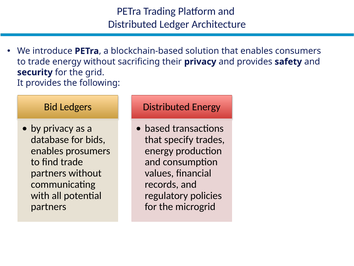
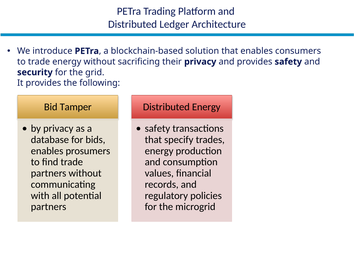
Ledgers: Ledgers -> Tamper (76, 107)
based: based -> safety (157, 128)
